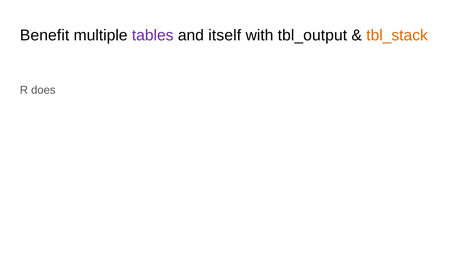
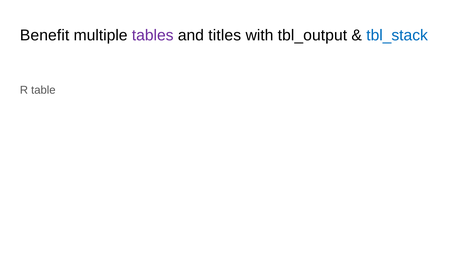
itself: itself -> titles (225, 35)
tbl_stack colour: orange -> blue (397, 35)
does: does -> table (43, 90)
